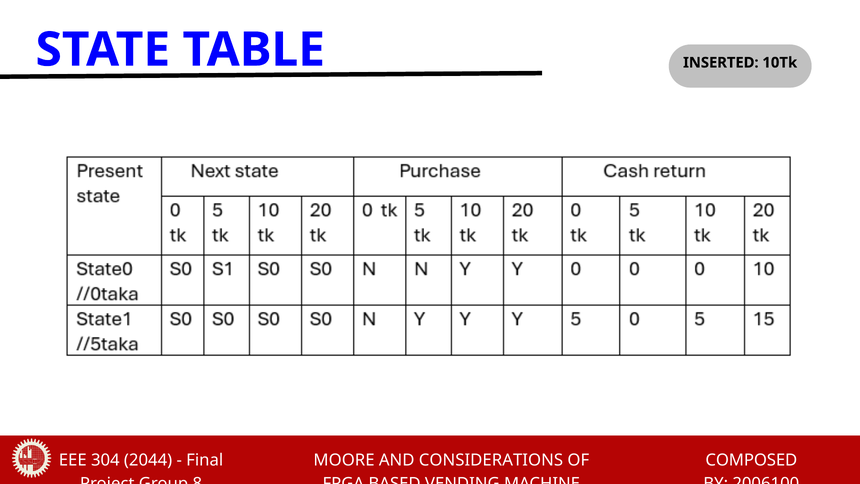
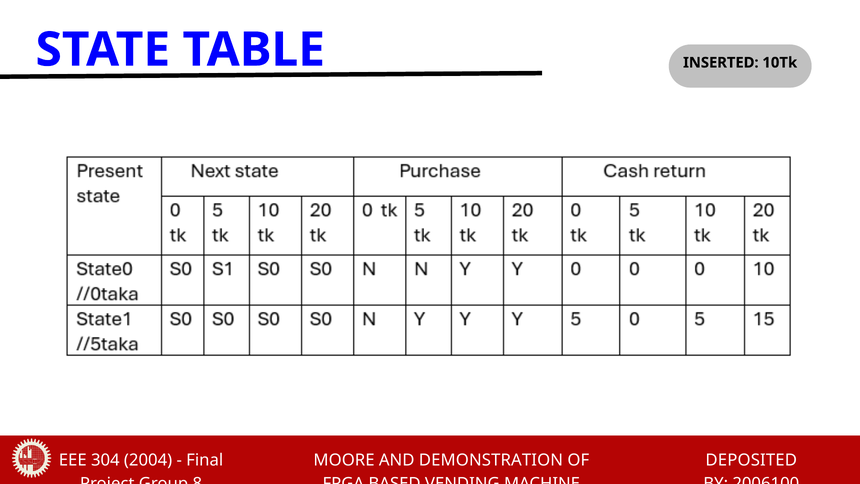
2044: 2044 -> 2004 (148, 460)
CONSIDERATIONS: CONSIDERATIONS -> DEMONSTRATION (491, 460)
COMPOSED: COMPOSED -> DEPOSITED (751, 460)
